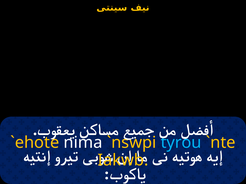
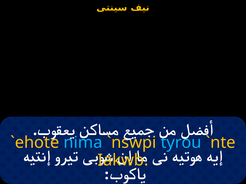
nima colour: white -> light blue (83, 143)
